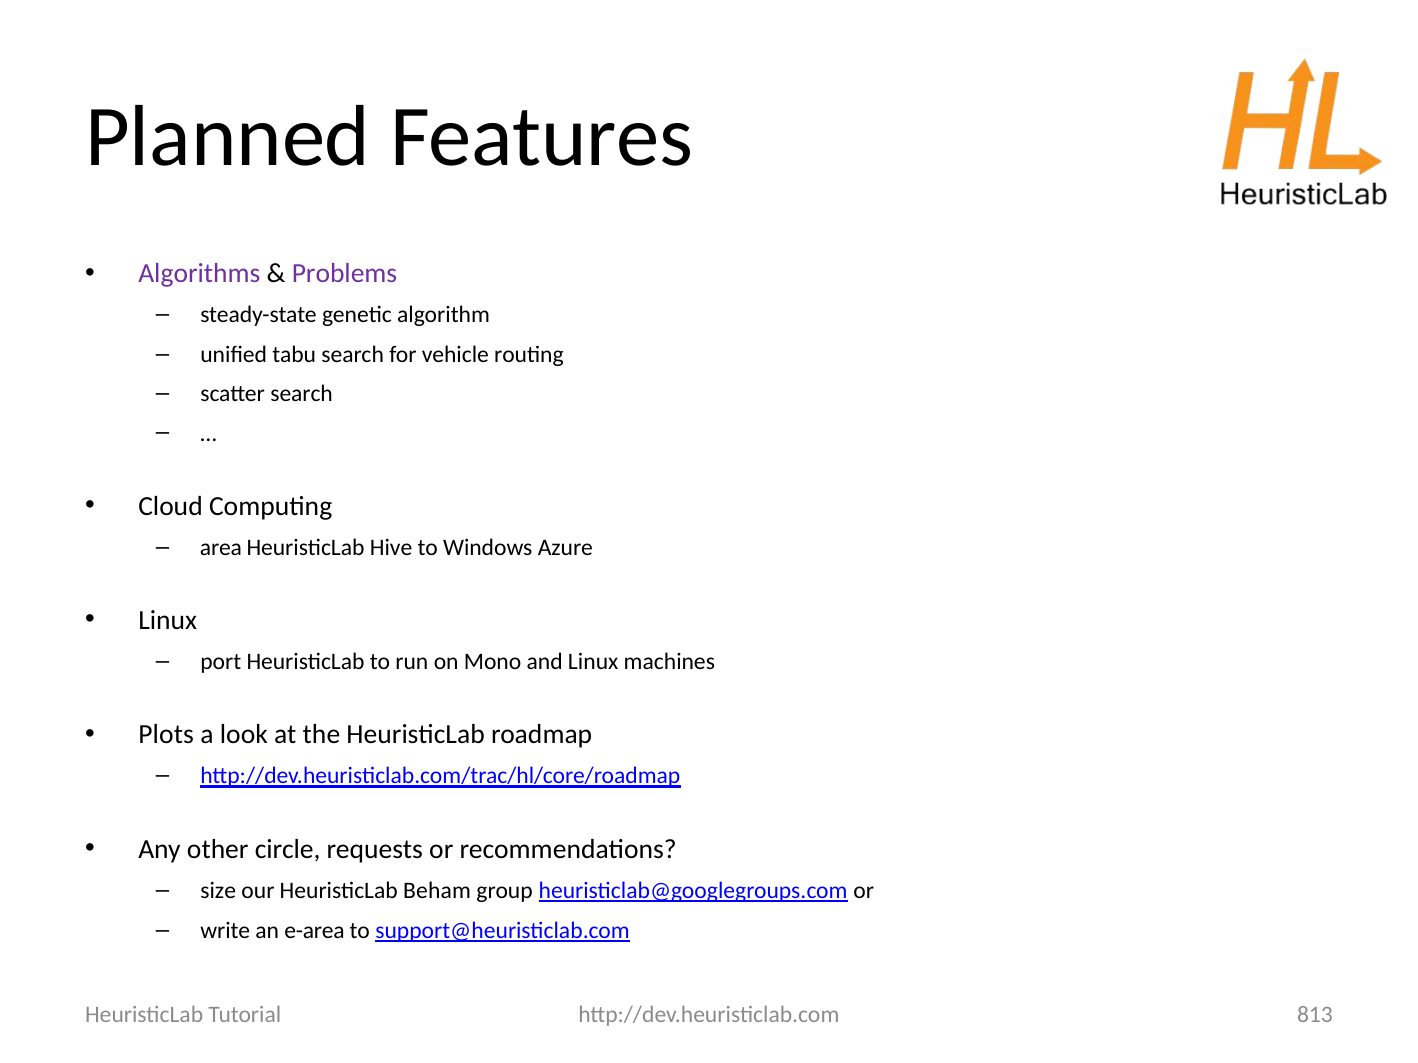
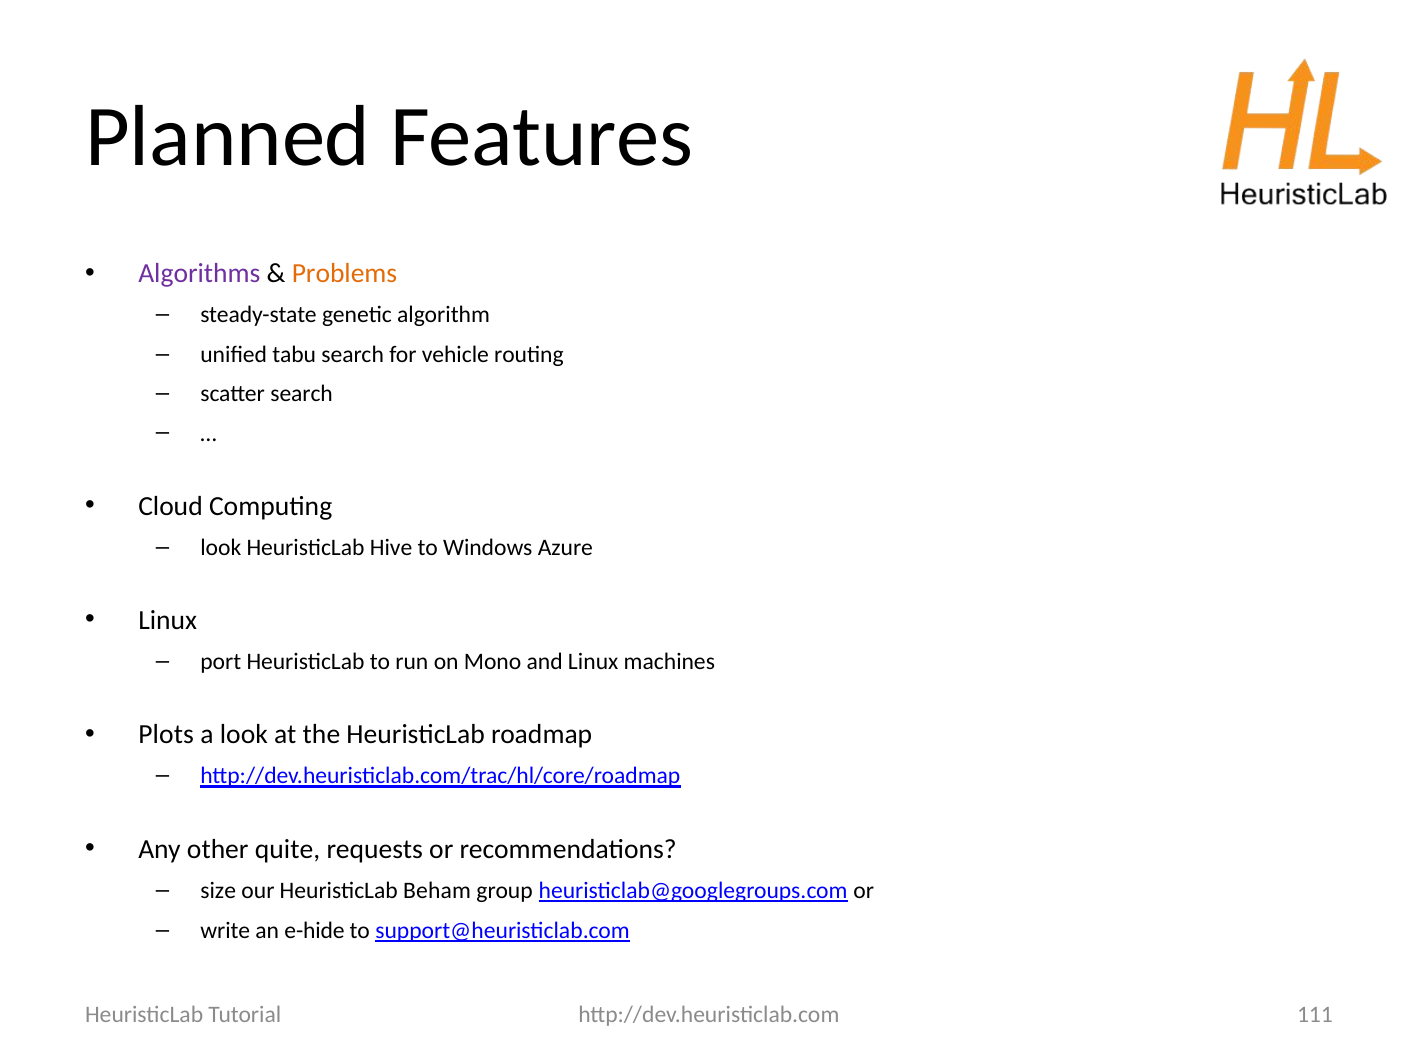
Problems colour: purple -> orange (344, 274)
area: area -> look (221, 548)
circle: circle -> quite (288, 850)
e-area: e-area -> e-hide (314, 931)
813: 813 -> 111 (1315, 1015)
